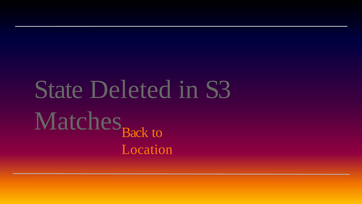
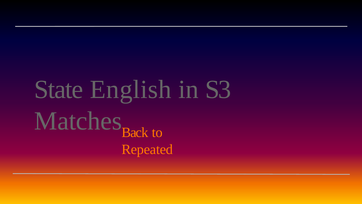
Deleted: Deleted -> English (131, 89)
Location: Location -> Repeated (147, 149)
